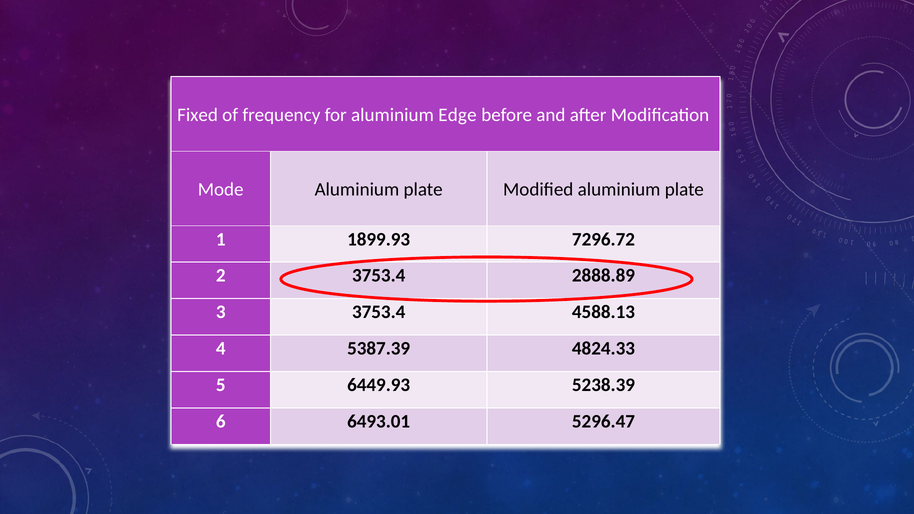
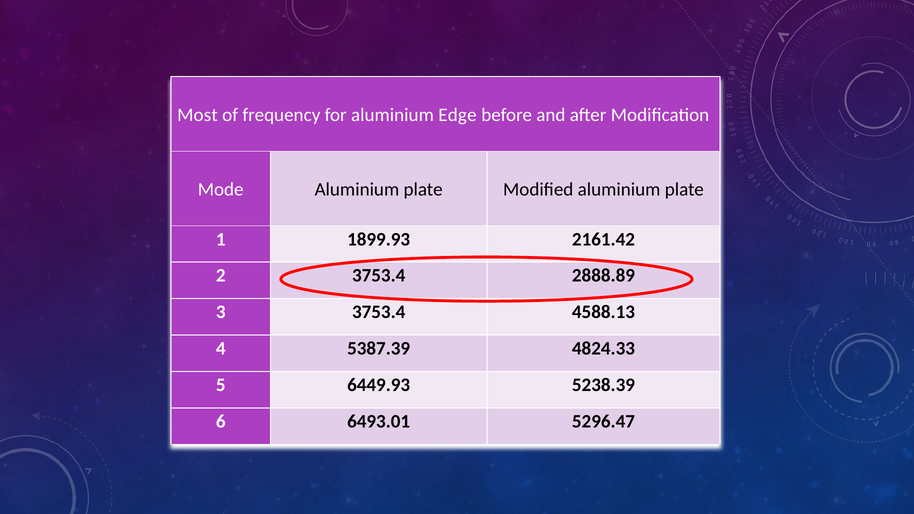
Fixed: Fixed -> Most (197, 115)
7296.72: 7296.72 -> 2161.42 (603, 239)
